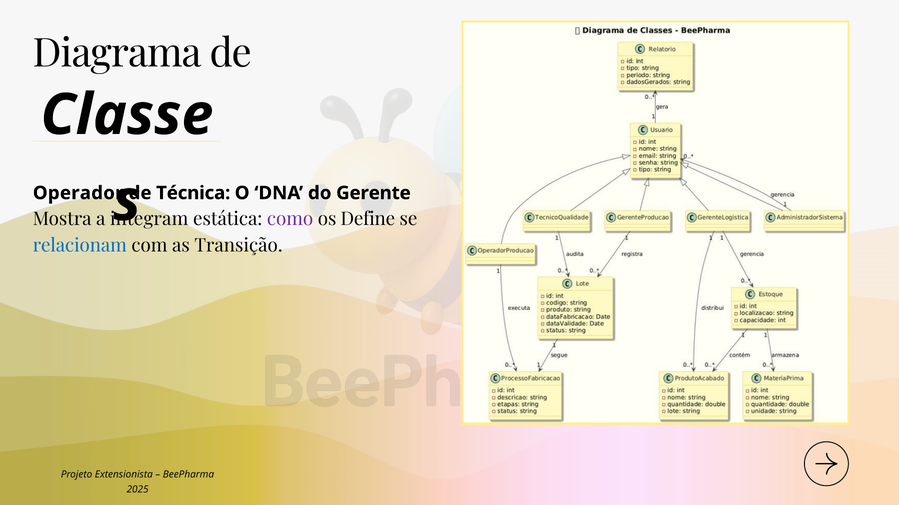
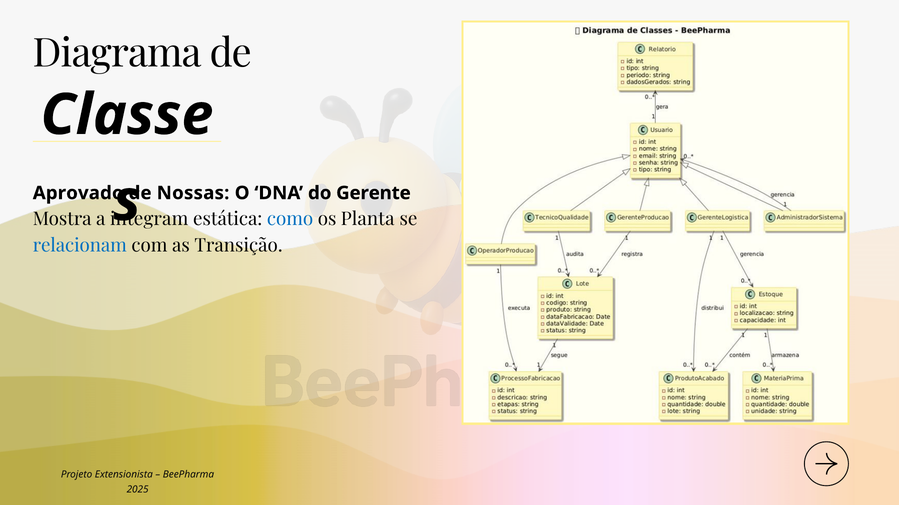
Operador: Operador -> Aprovado (78, 193)
Técnica: Técnica -> Nossas (193, 193)
como colour: purple -> blue (290, 219)
Define: Define -> Planta (368, 219)
